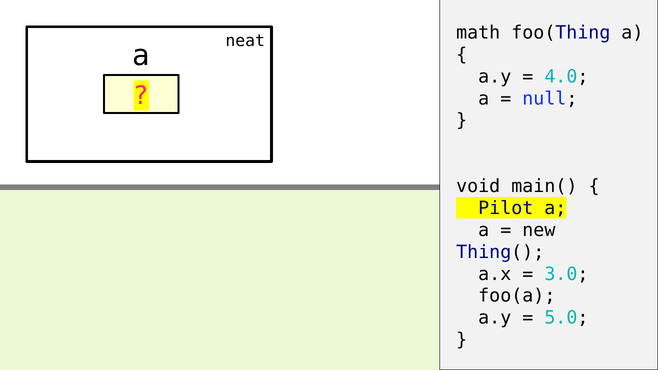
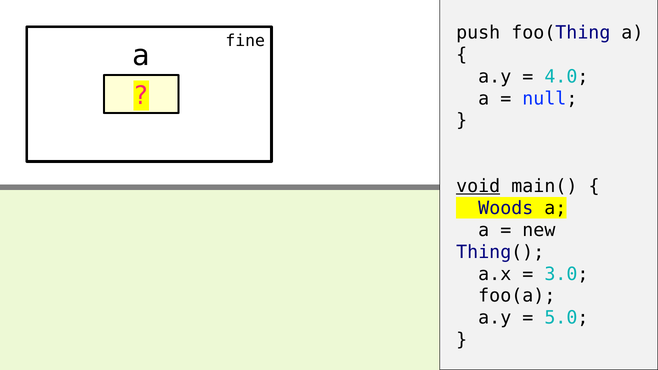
math: math -> push (478, 33)
neat: neat -> fine (245, 41)
void underline: none -> present (478, 186)
Pilot: Pilot -> Woods (506, 208)
